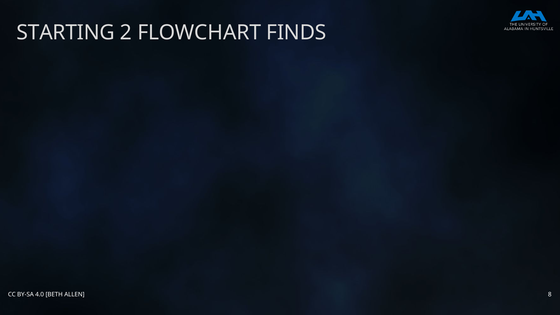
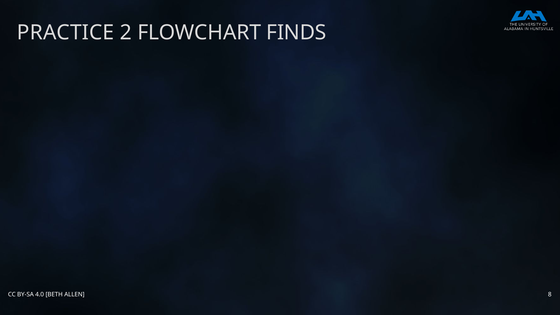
STARTING: STARTING -> PRACTICE (66, 32)
